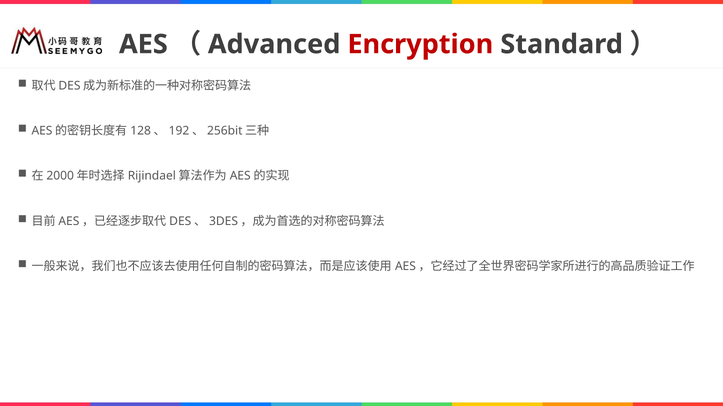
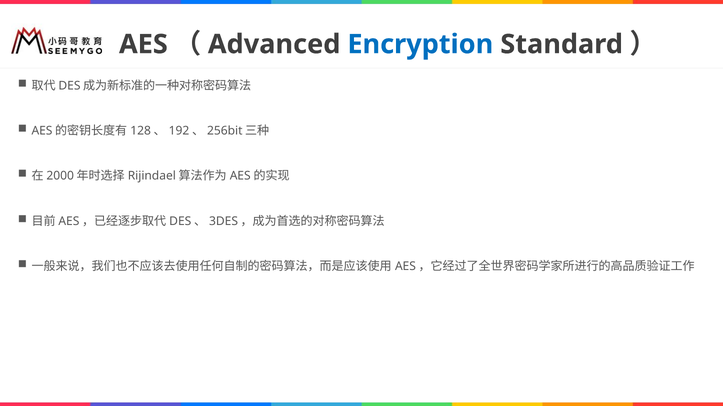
Encryption colour: red -> blue (420, 44)
